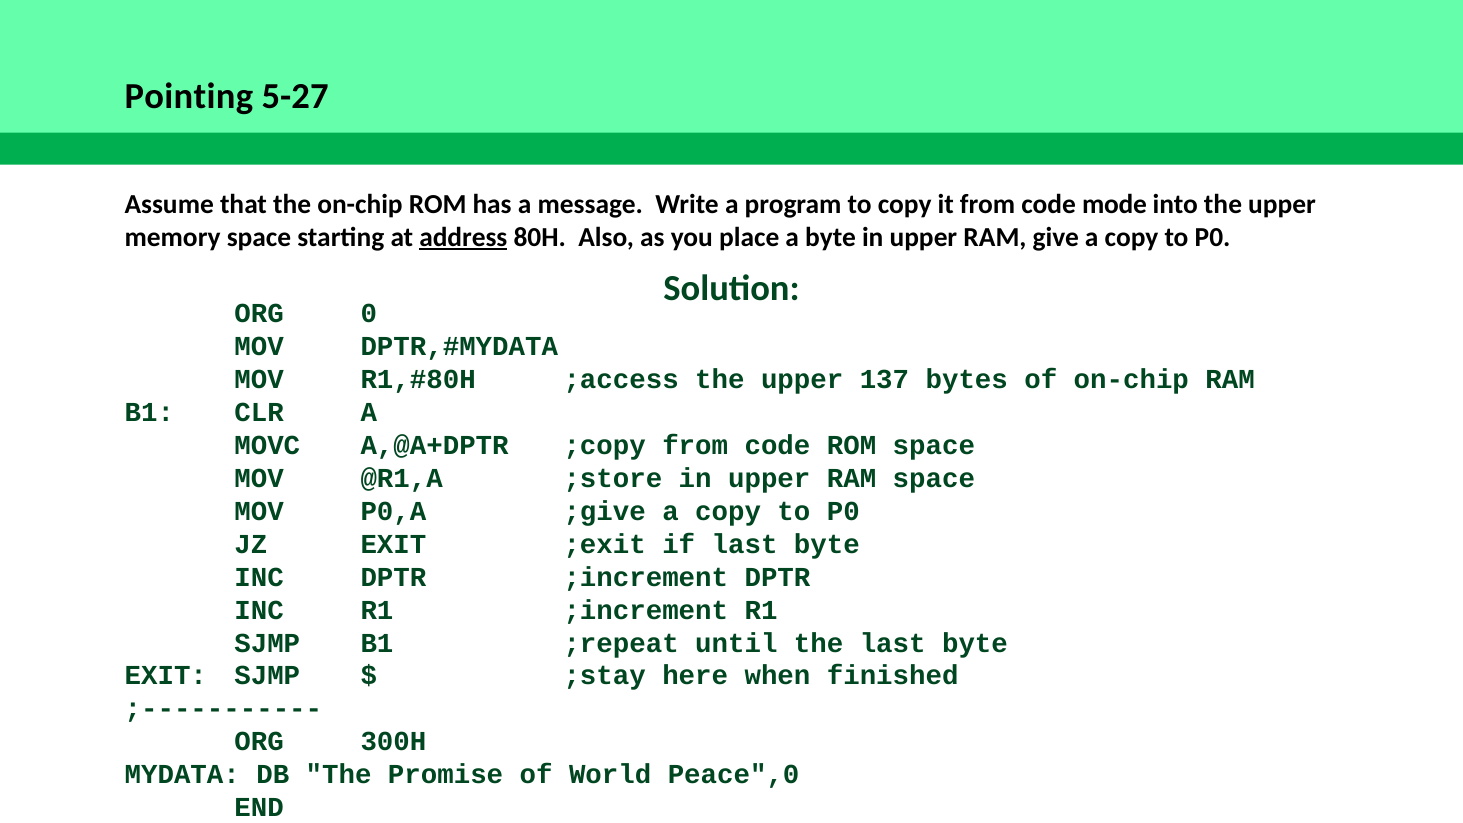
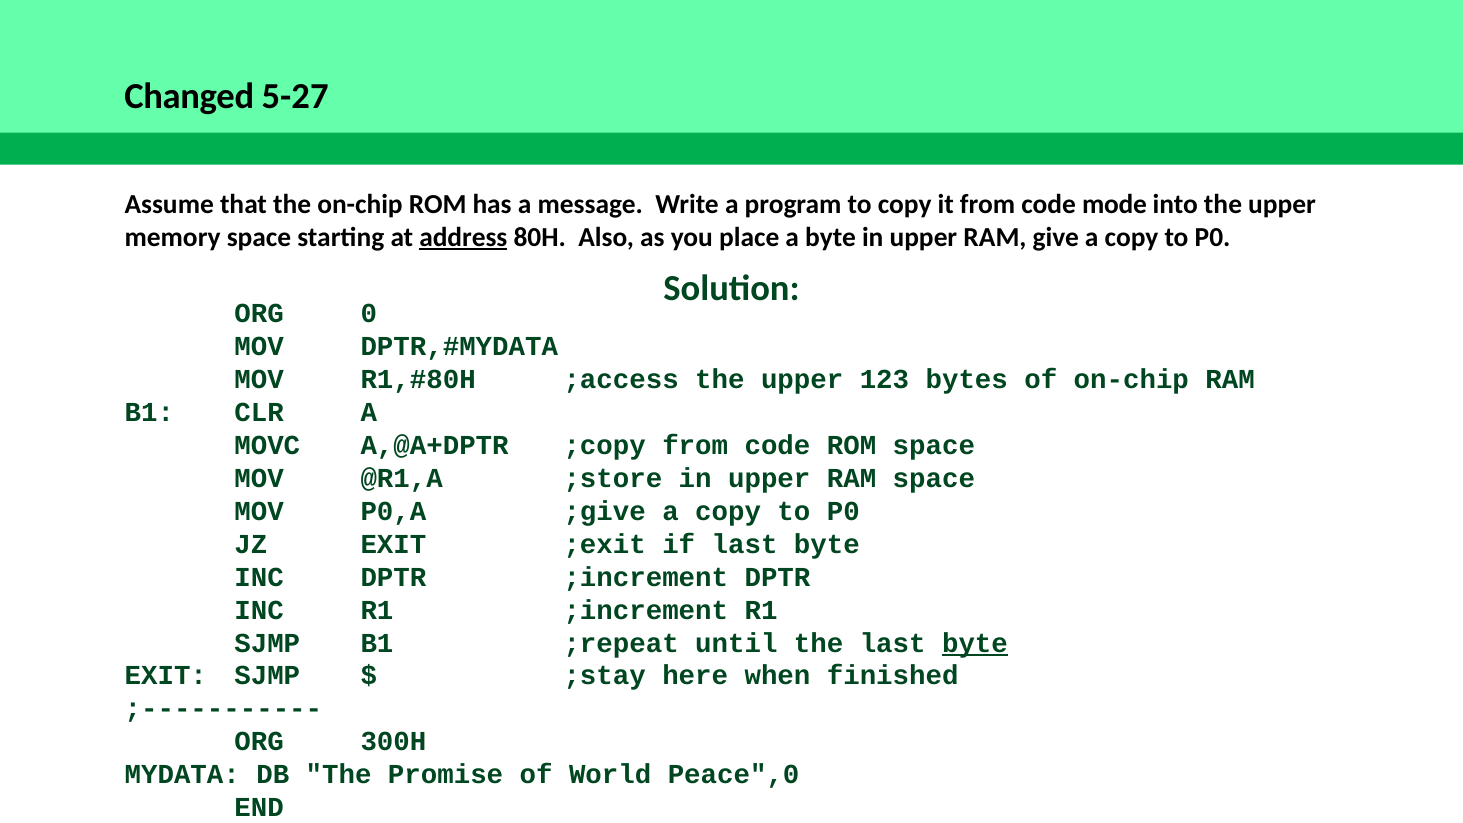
Pointing: Pointing -> Changed (189, 96)
137: 137 -> 123 (884, 380)
byte underline: none -> present (975, 643)
